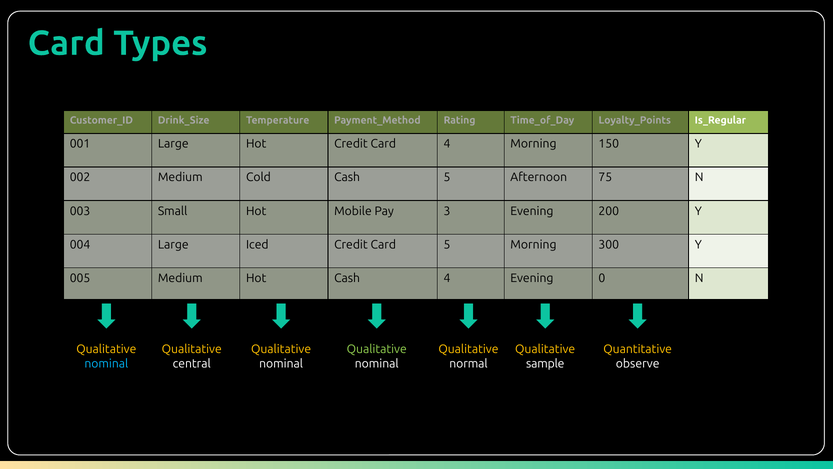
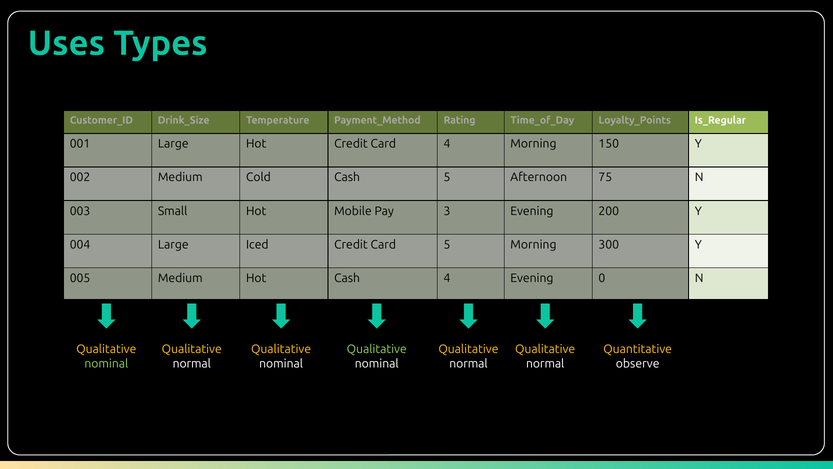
Card: Card -> Uses (66, 43)
nominal colour: light blue -> light green (106, 364)
central: central -> normal (192, 364)
sample: sample -> normal (545, 364)
